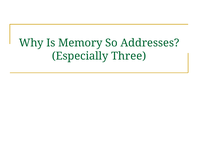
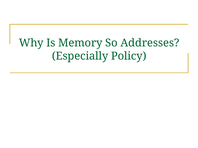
Three: Three -> Policy (129, 56)
